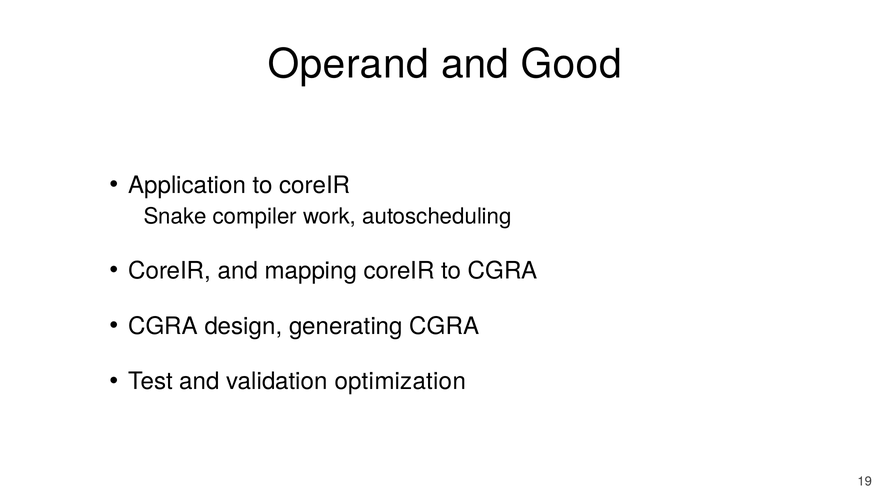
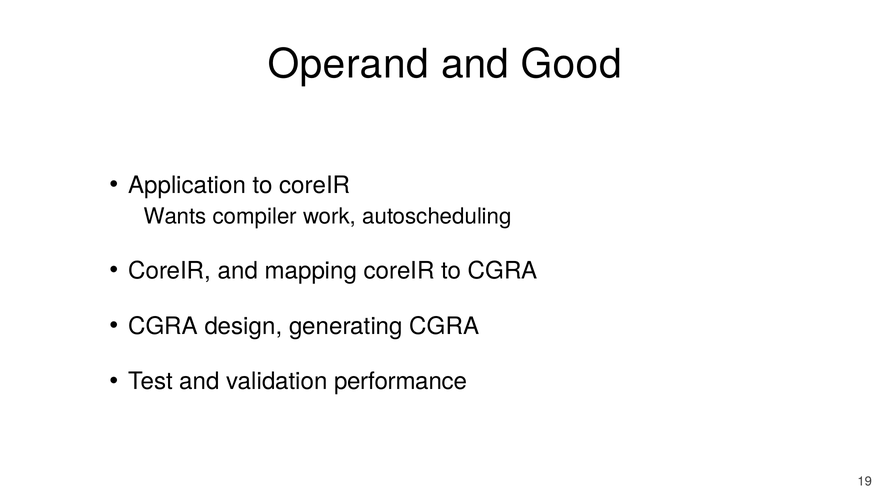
Snake: Snake -> Wants (175, 217)
optimization: optimization -> performance (401, 382)
